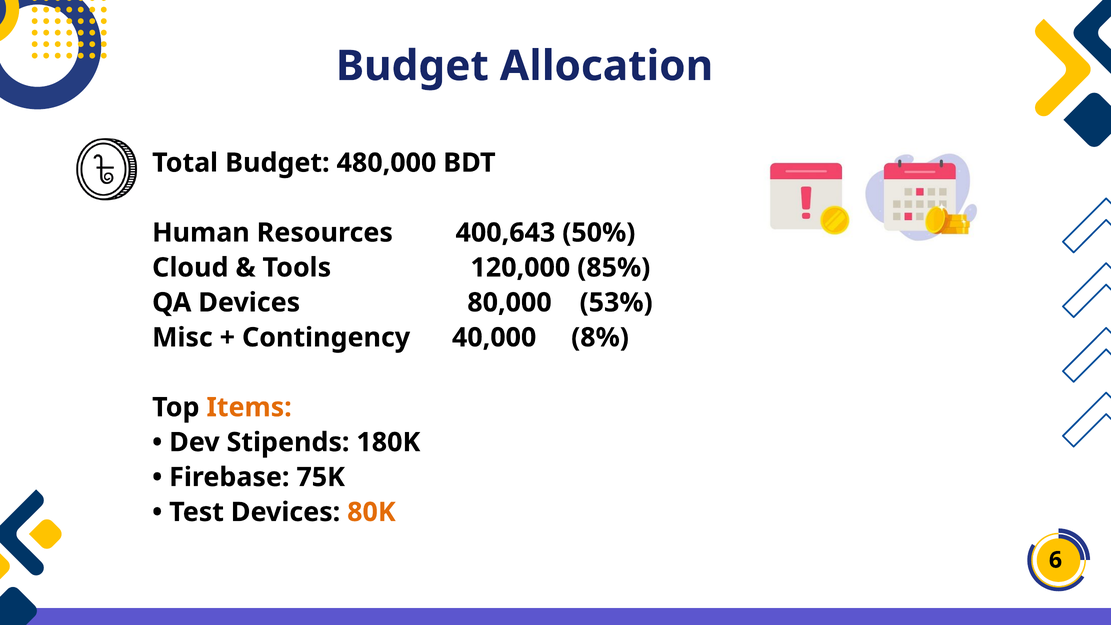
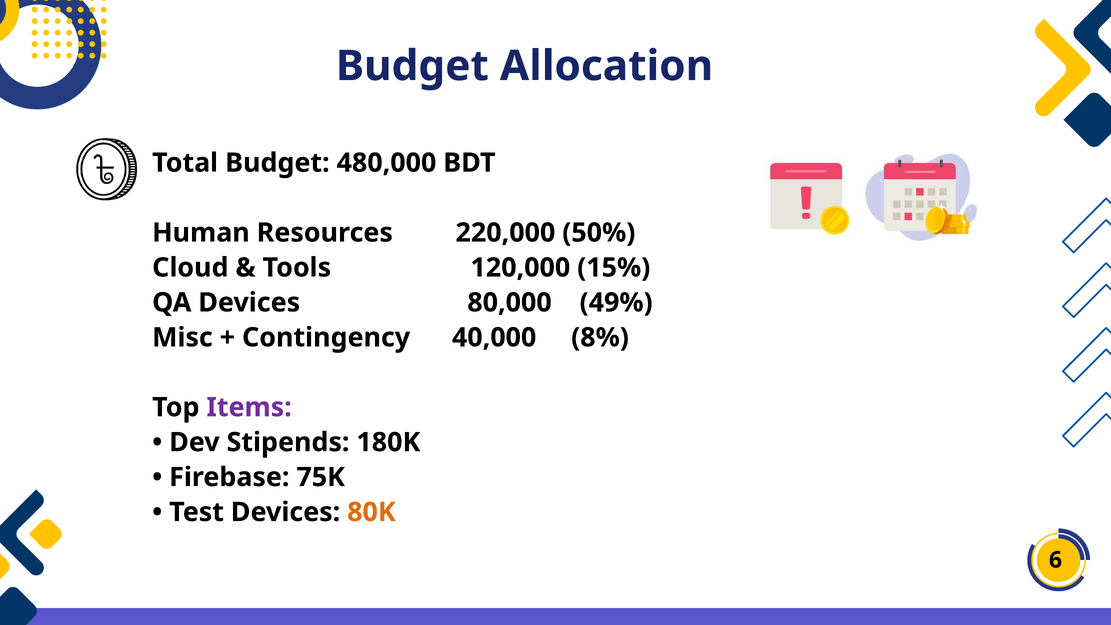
400,643: 400,643 -> 220,000 (505, 233)
85%: 85% -> 15% (614, 268)
53%: 53% -> 49% (616, 303)
Items colour: orange -> purple (249, 407)
